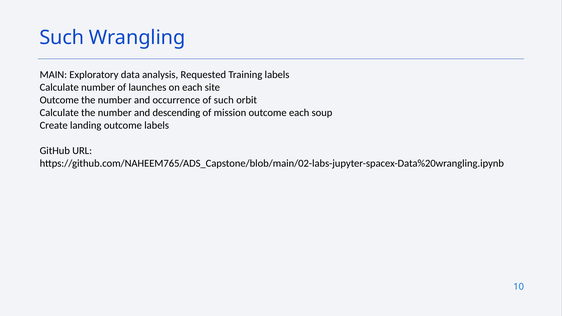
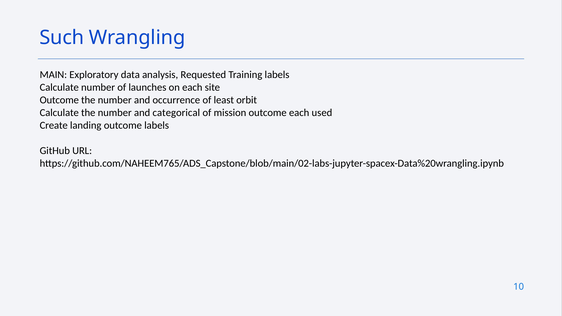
of such: such -> least (224, 100)
descending: descending -> categorical (176, 113)
soup: soup -> used (322, 113)
